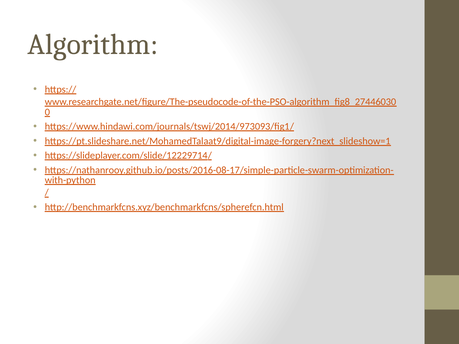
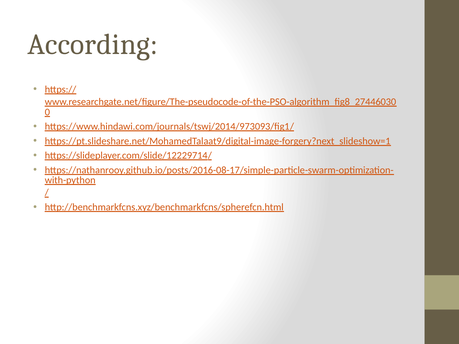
Algorithm: Algorithm -> According (93, 45)
